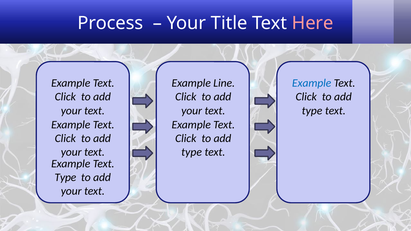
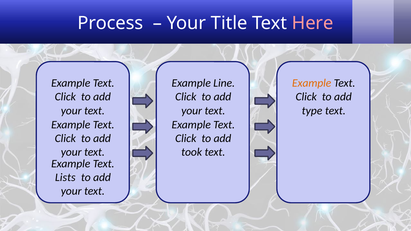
Example colour: blue -> orange (312, 83)
type: type -> took (192, 152)
Type: Type -> Lists (65, 177)
